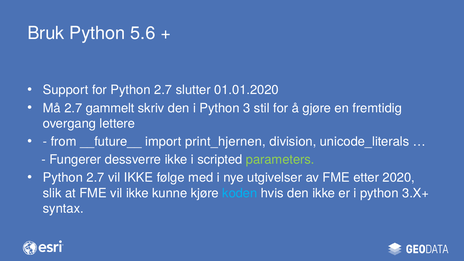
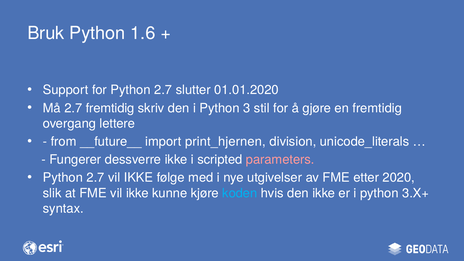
5.6: 5.6 -> 1.6 (143, 33)
2.7 gammelt: gammelt -> fremtidig (110, 108)
parameters colour: light green -> pink (280, 160)
